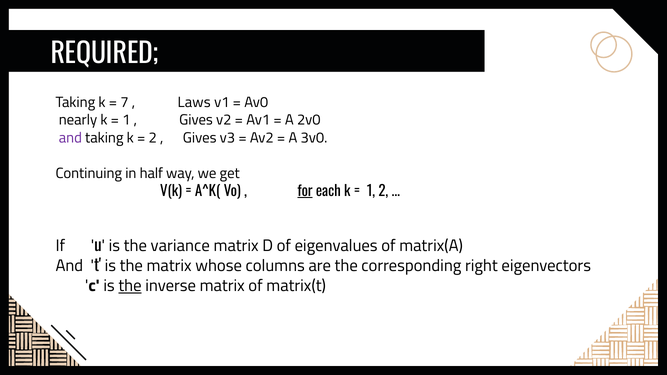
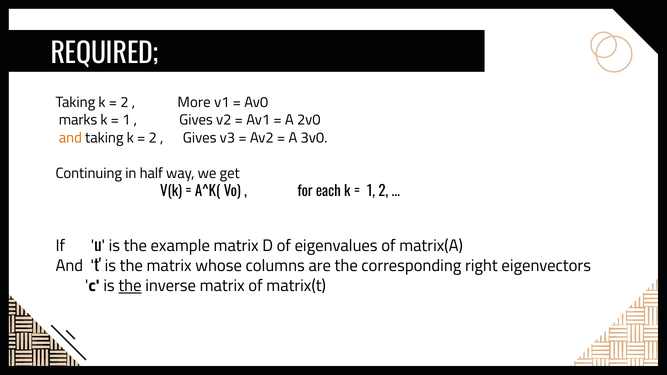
7: 7 -> 2 (124, 102)
Laws: Laws -> More (194, 102)
nearly: nearly -> marks (78, 120)
and colour: purple -> orange (70, 138)
for underline: present -> none (305, 191)
variance: variance -> example (180, 246)
